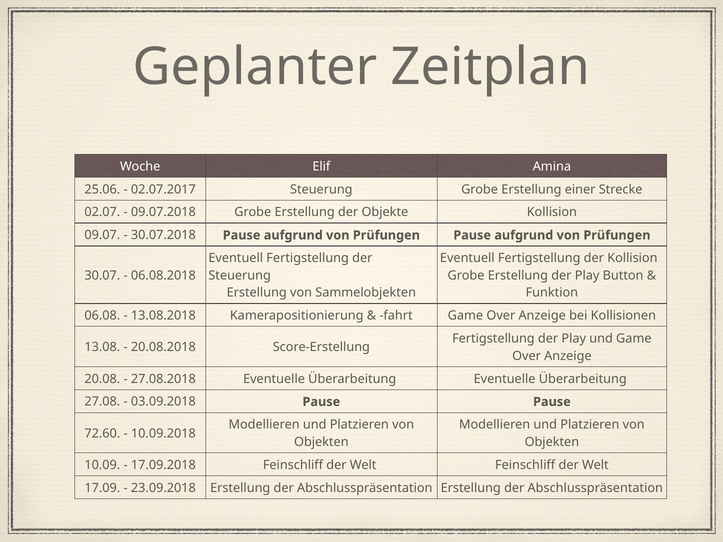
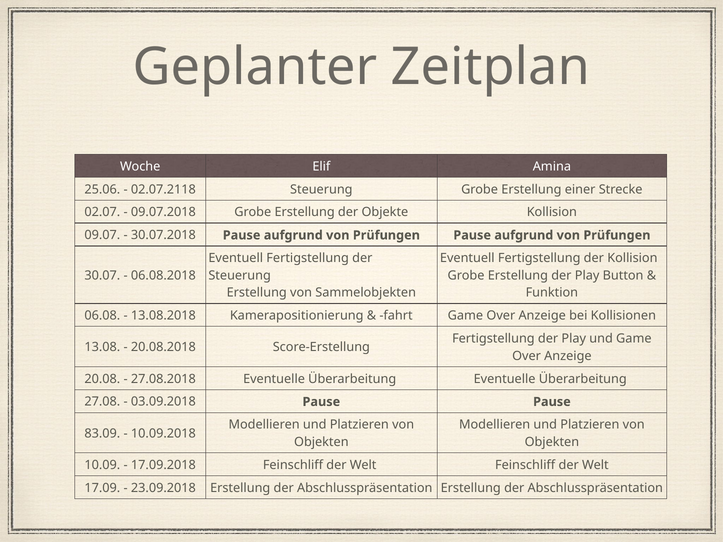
02.07.2017: 02.07.2017 -> 02.07.2118 (163, 189)
72.60: 72.60 -> 83.09 (102, 434)
